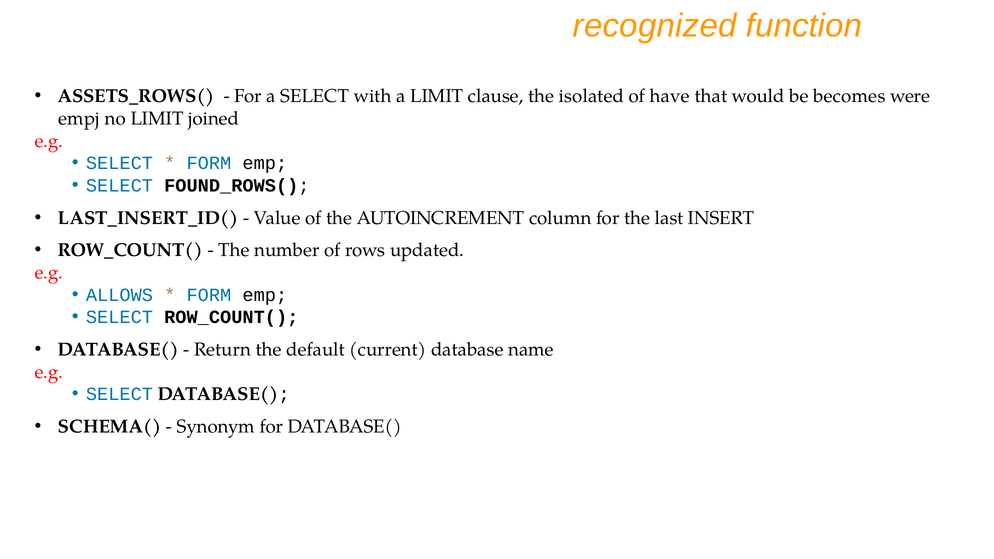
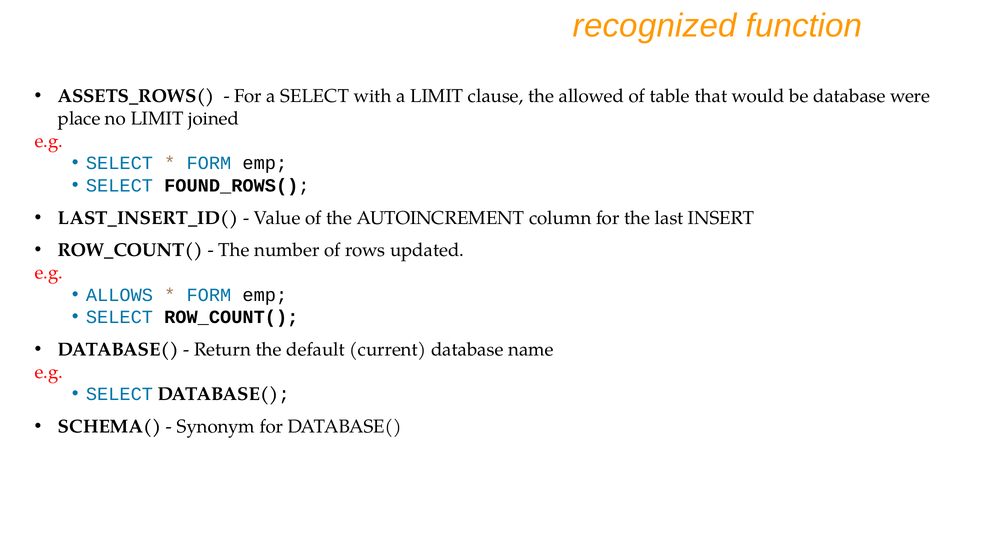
isolated: isolated -> allowed (592, 96)
have: have -> table (670, 96)
be becomes: becomes -> database (849, 96)
empj: empj -> place (79, 119)
